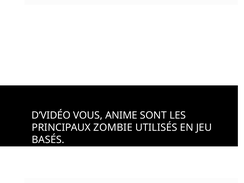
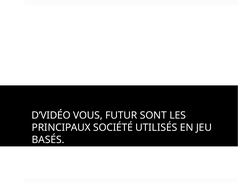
ANIME: ANIME -> FUTUR (121, 115)
ZOMBIE: ZOMBIE -> SOCIÉTÉ (113, 128)
